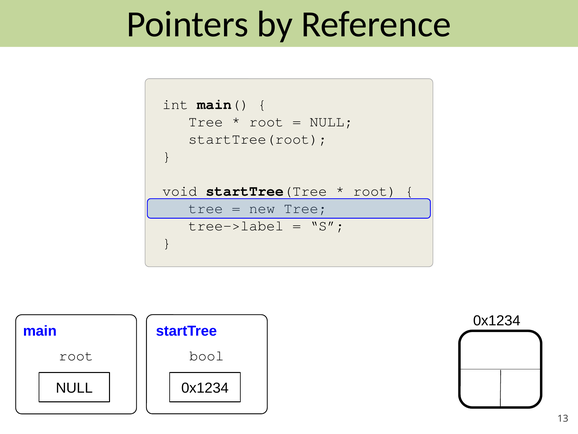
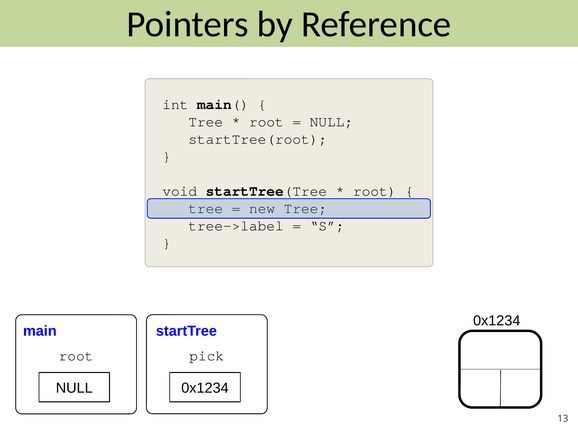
bool: bool -> pick (207, 355)
